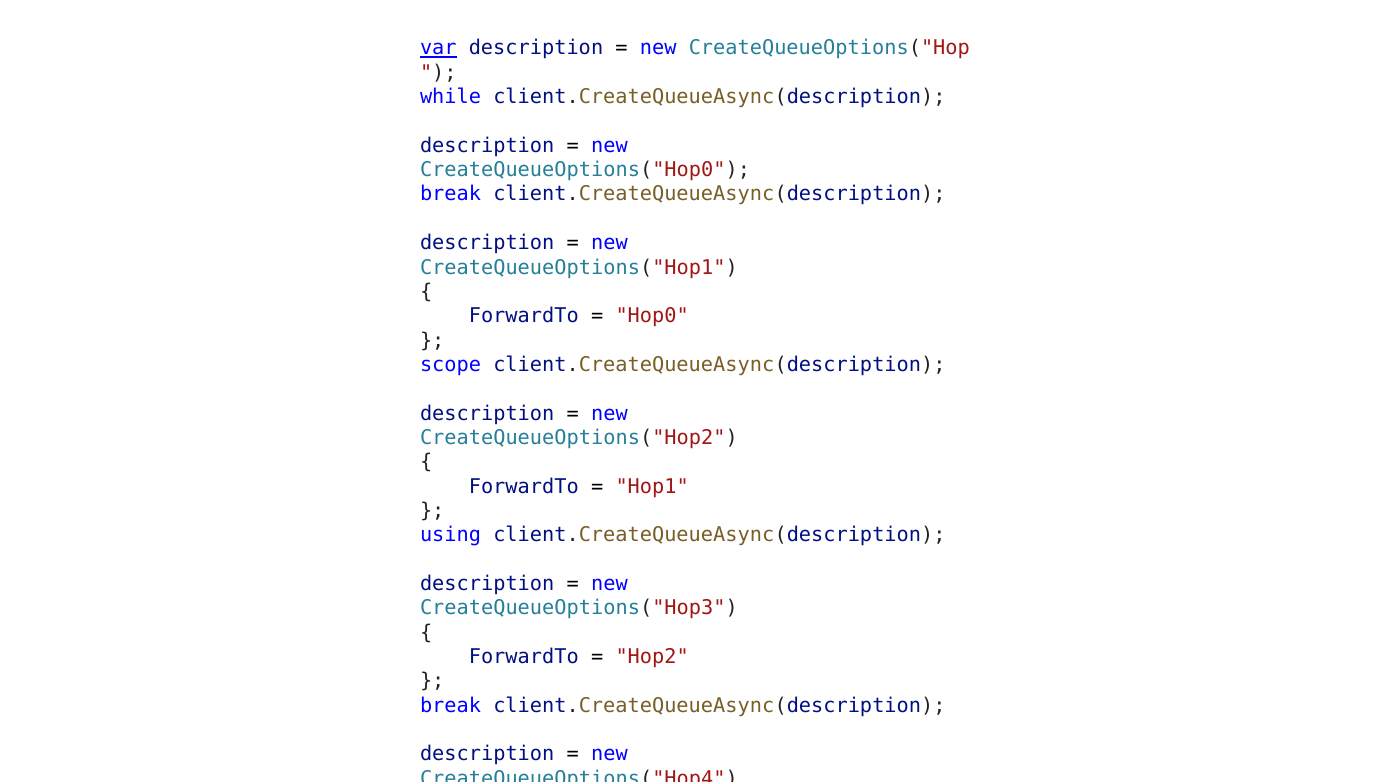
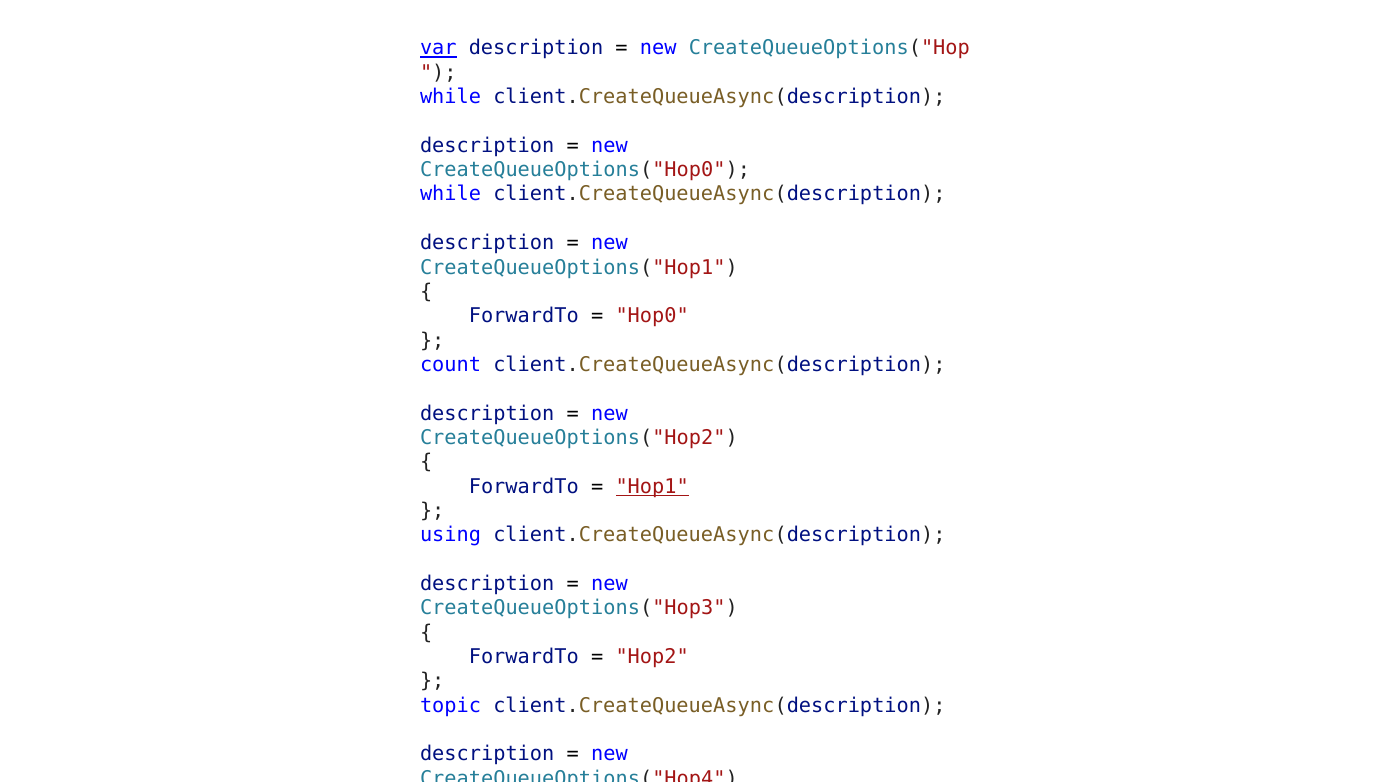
break: break -> while (451, 194)
scope: scope -> count (451, 365)
Hop1 underline: none -> present (652, 486)
break: break -> topic (451, 705)
